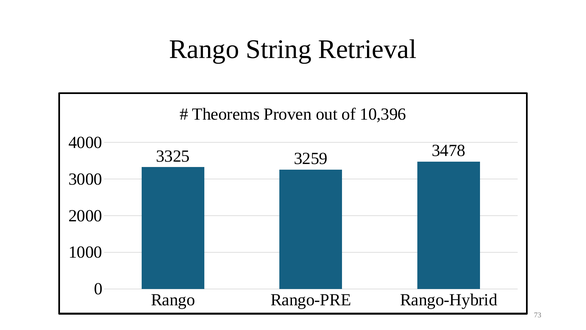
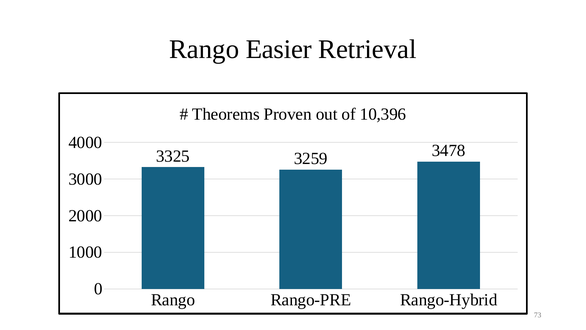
String: String -> Easier (279, 49)
